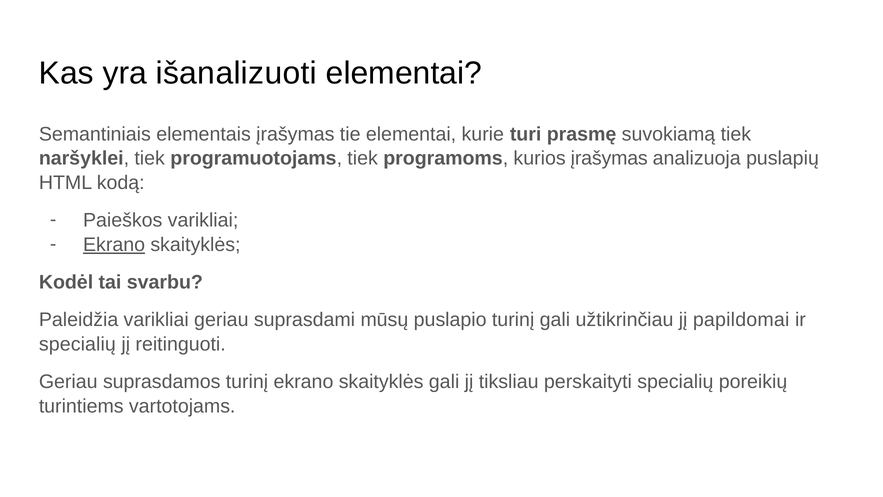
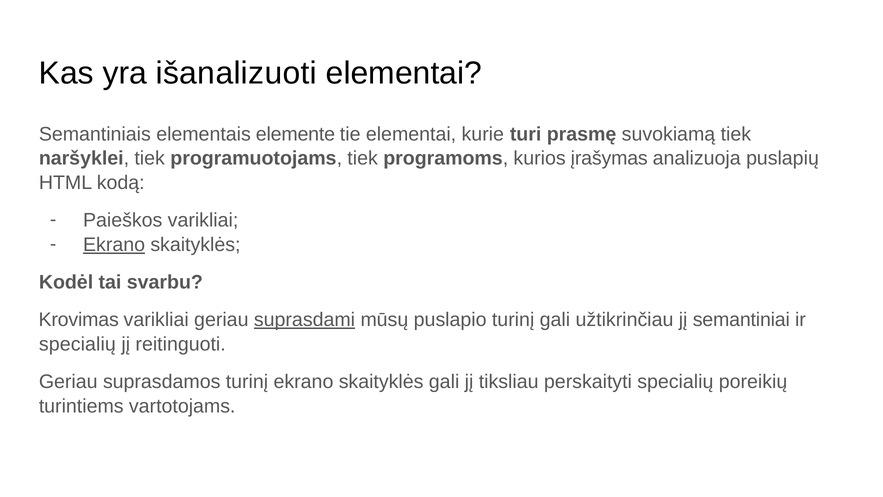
elementais įrašymas: įrašymas -> elemente (295, 134)
Paleidžia: Paleidžia -> Krovimas (79, 320)
suprasdami underline: none -> present (305, 320)
papildomai: papildomai -> semantiniai (741, 320)
